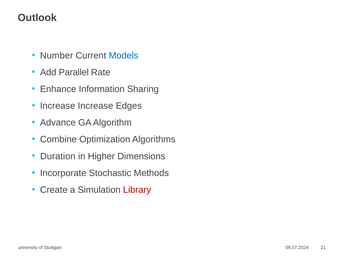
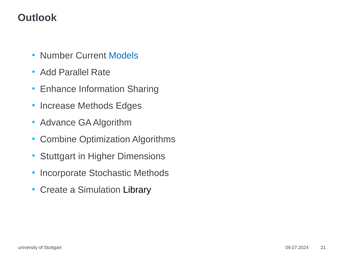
Increase Increase: Increase -> Methods (95, 106)
Duration: Duration -> Stuttgart (58, 157)
Library colour: red -> black (137, 190)
